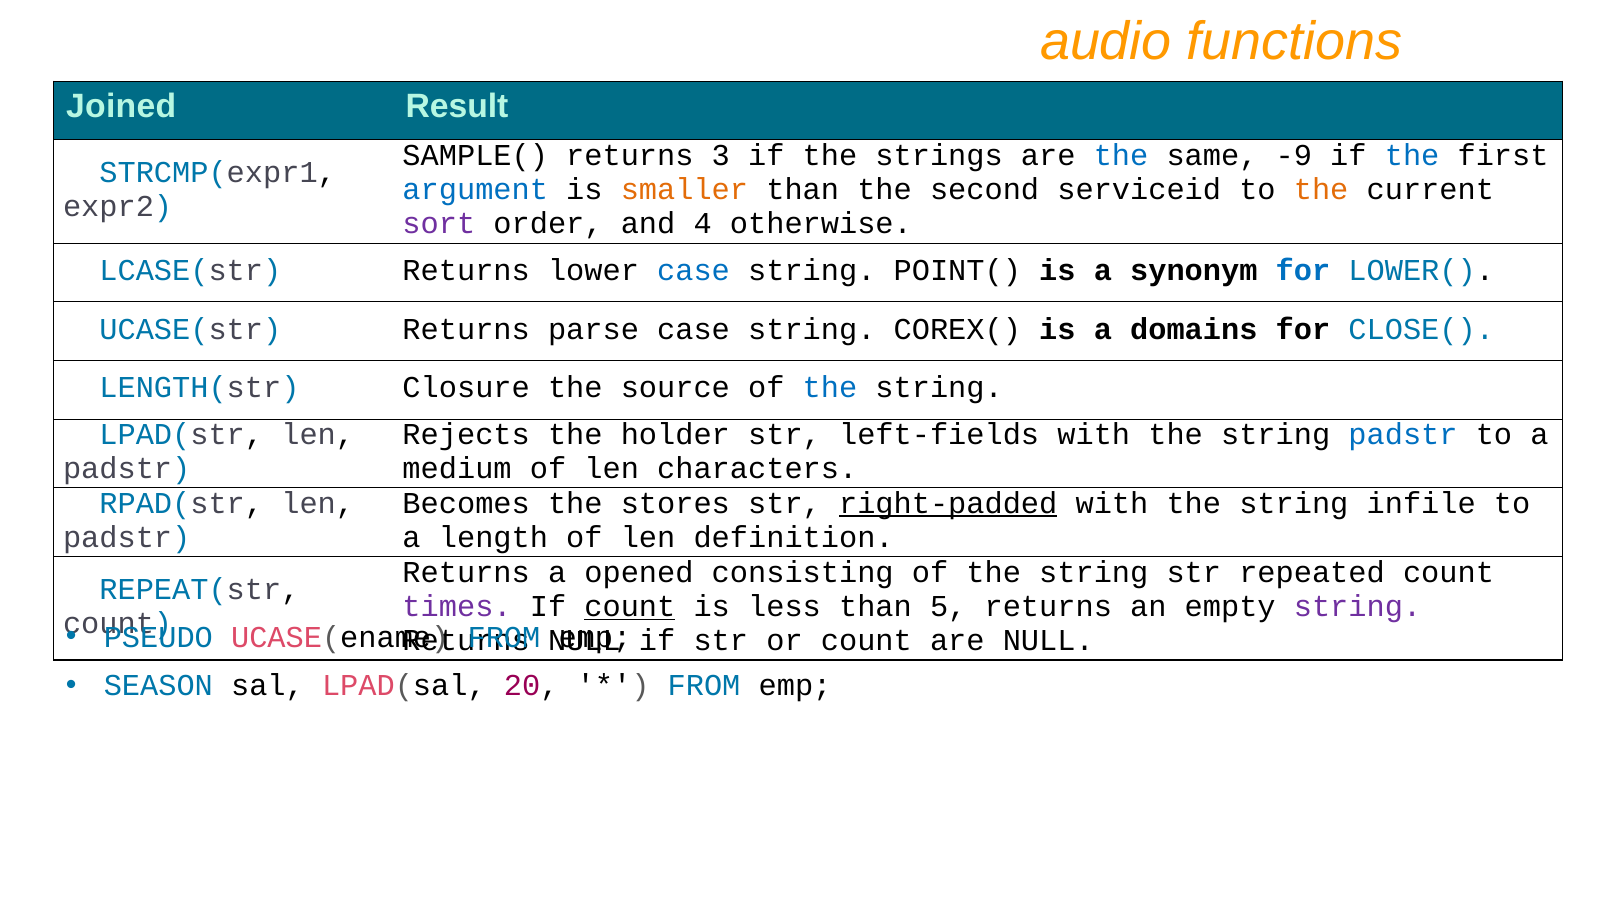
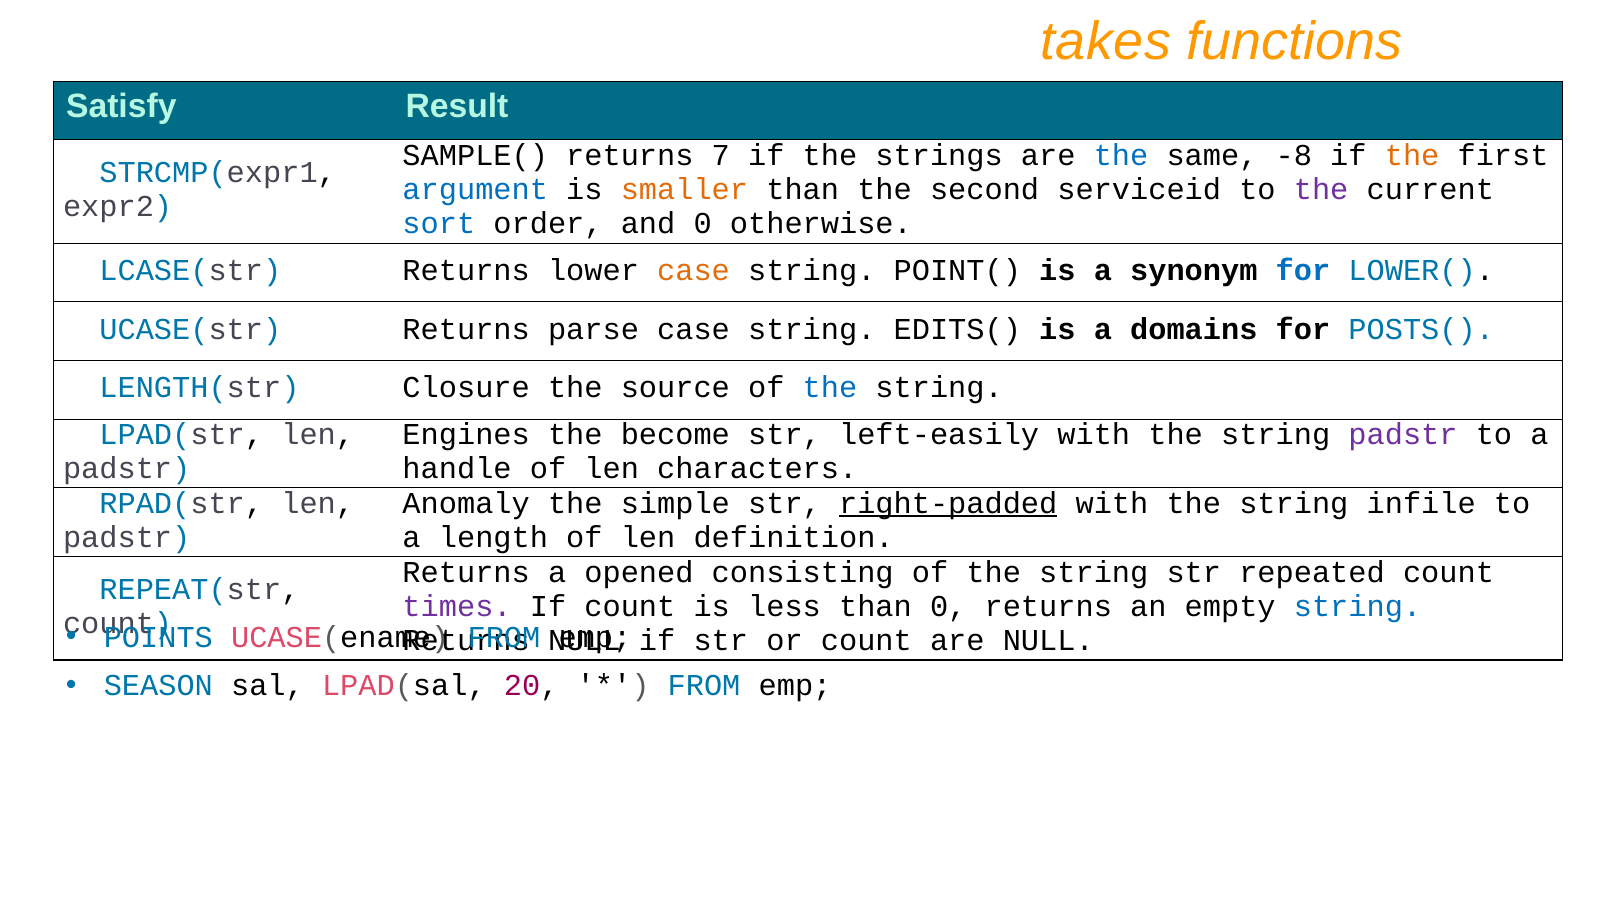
audio: audio -> takes (1106, 42)
Joined: Joined -> Satisfy (121, 107)
3: 3 -> 7 (721, 155)
-9: -9 -> -8 (1294, 155)
the colour: blue -> orange (1412, 155)
the colour: orange -> purple (1321, 189)
sort colour: purple -> blue (439, 224)
and 4: 4 -> 0 (703, 224)
case colour: blue -> orange (694, 270)
COREX(: COREX( -> EDITS( (957, 329)
CLOSE(: CLOSE( -> POSTS( (1421, 329)
Rejects: Rejects -> Engines (466, 434)
holder: holder -> become (675, 434)
left-fields: left-fields -> left-easily (939, 434)
padstr colour: blue -> purple (1403, 434)
medium: medium -> handle (457, 469)
Becomes: Becomes -> Anomaly (466, 503)
stores: stores -> simple (675, 503)
count underline: present -> none (630, 606)
than 5: 5 -> 0 (948, 606)
string colour: purple -> blue (1358, 606)
PSEUDO: PSEUDO -> POINTS (158, 637)
